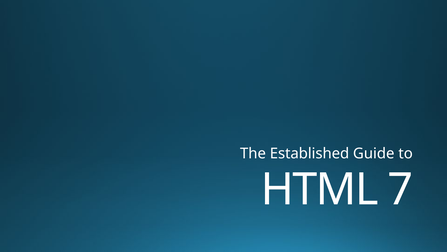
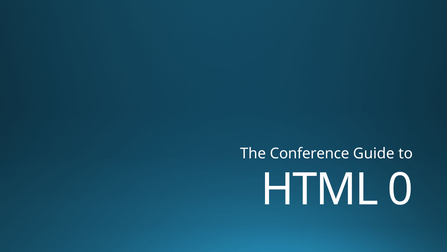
Established: Established -> Conference (310, 153)
7: 7 -> 0 (400, 189)
